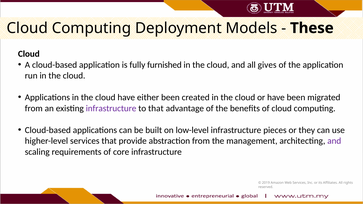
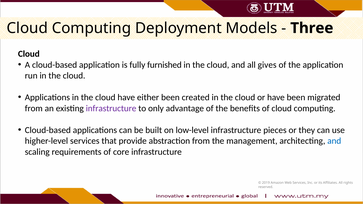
These: These -> Three (312, 28)
to that: that -> only (156, 108)
and colour: purple -> blue (334, 141)
